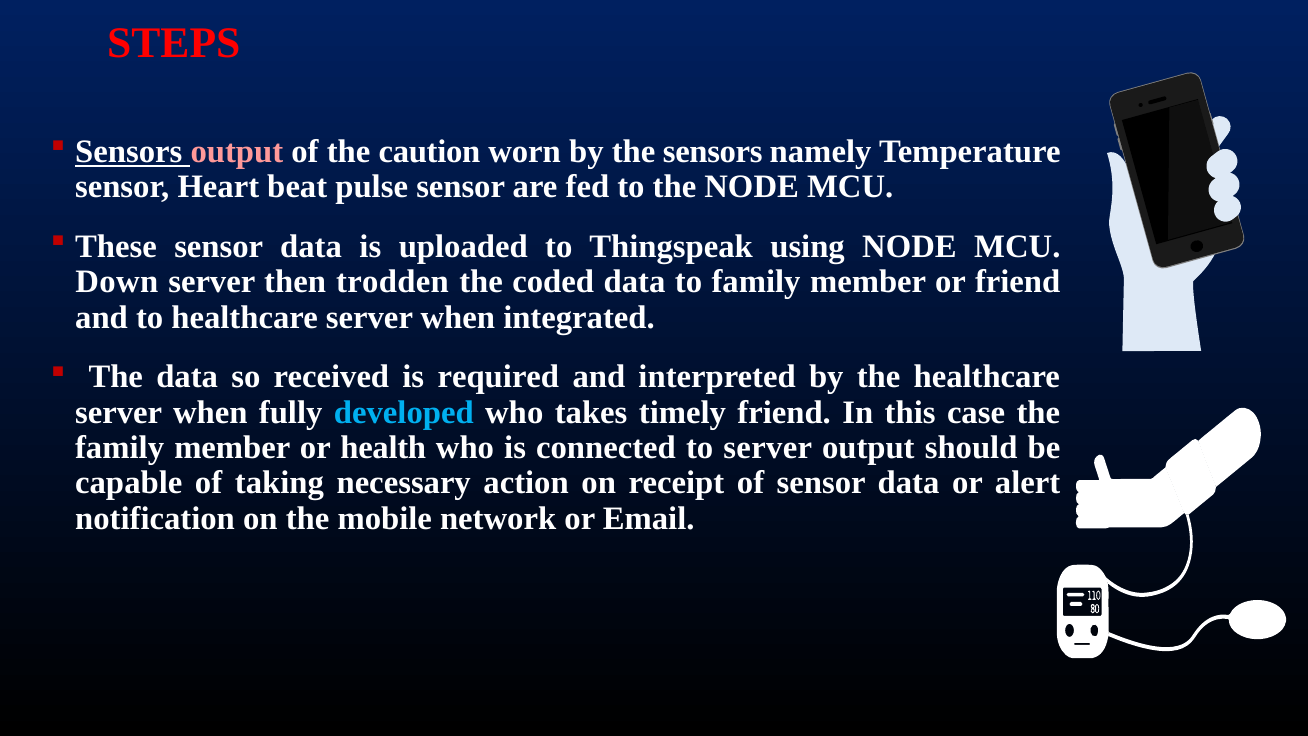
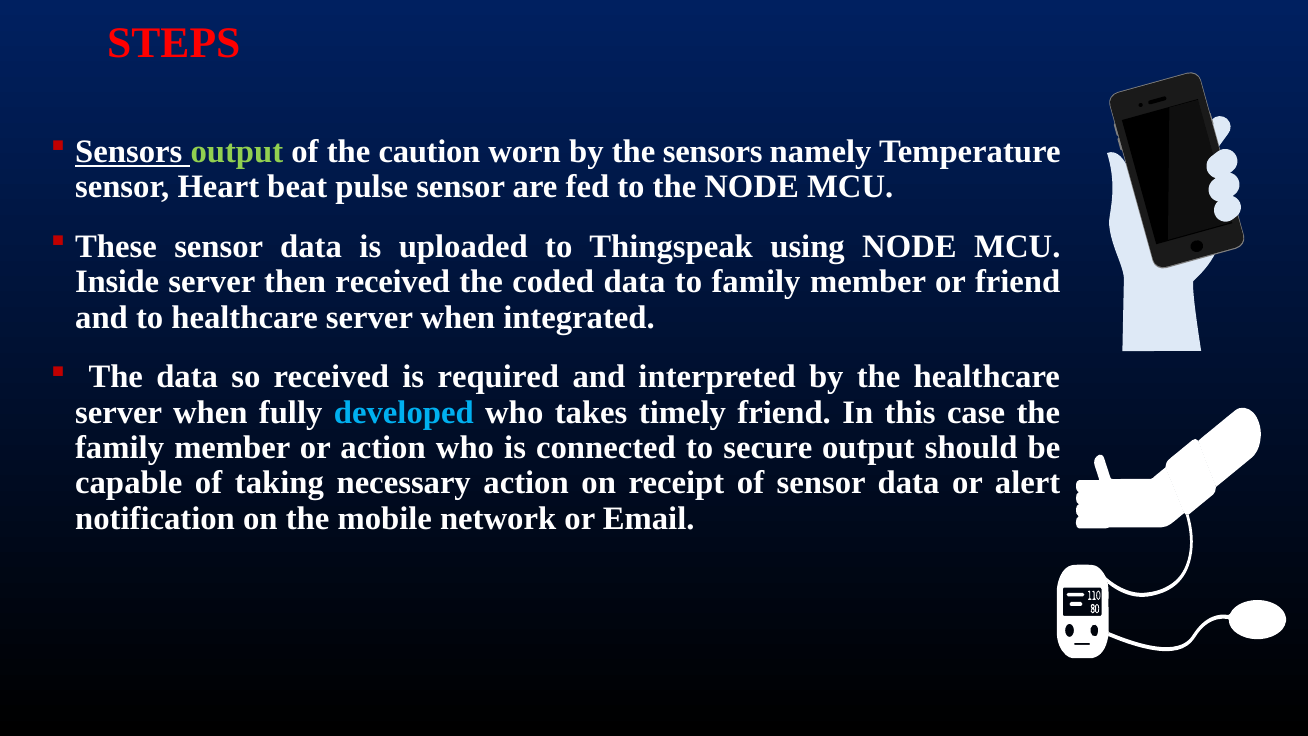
output colour: pink -> light green (237, 151)
Down: Down -> Inside (117, 282)
then trodden: trodden -> received (393, 282)
or health: health -> action (383, 448)
to server: server -> secure (768, 448)
